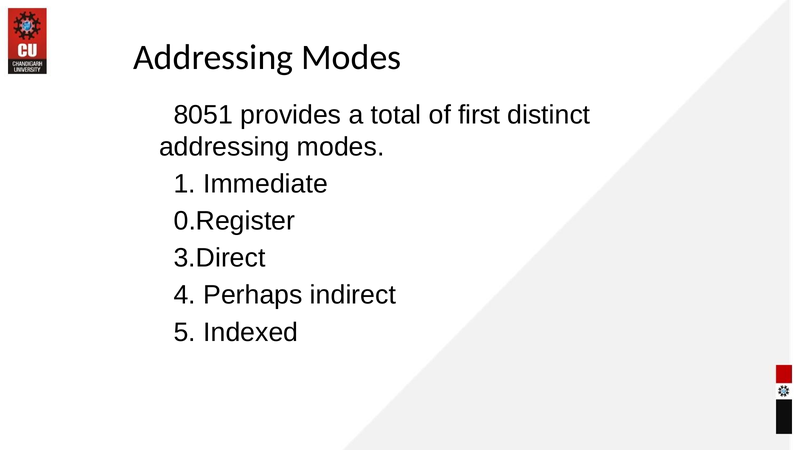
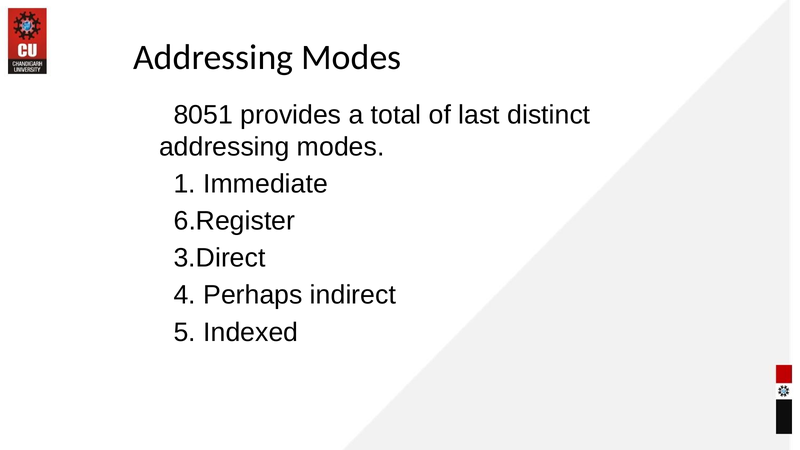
first: first -> last (479, 115)
0.Register: 0.Register -> 6.Register (234, 221)
